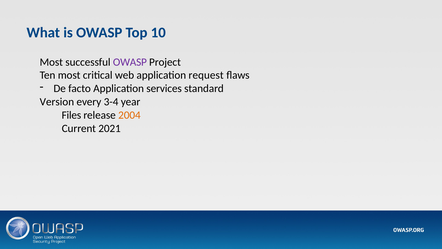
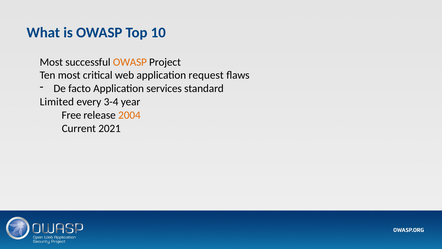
OWASP colour: purple -> orange (130, 62)
Version: Version -> Limited (57, 102)
Files: Files -> Free (71, 115)
